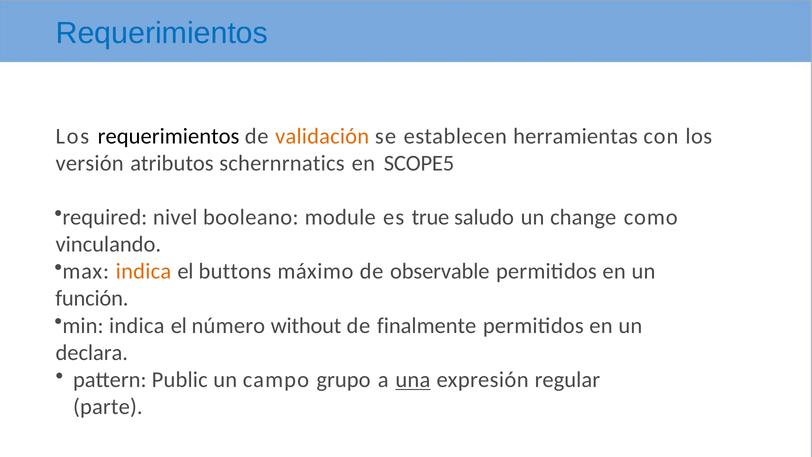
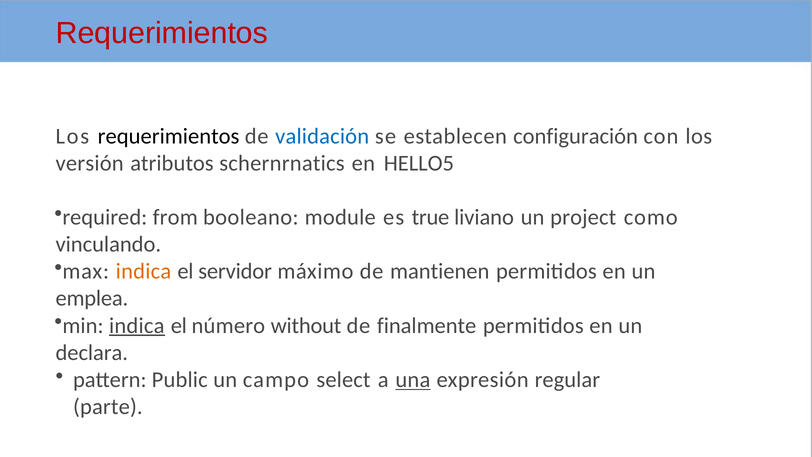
Requerimientos colour: blue -> red (162, 33)
validación colour: orange -> blue (322, 136)
herramientas: herramientas -> configuración (576, 136)
SCOPE5: SCOPE5 -> HELLO5 (419, 163)
nivel: nivel -> from (175, 217)
saludo: saludo -> liviano (484, 217)
change: change -> project (583, 217)
buttons: buttons -> servidor (235, 271)
observable: observable -> mantienen (440, 271)
función: función -> emplea (92, 298)
indica underline: none -> present (137, 325)
grupo: grupo -> select (344, 380)
